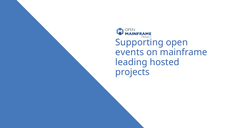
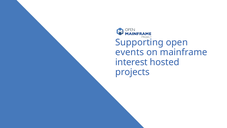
leading: leading -> interest (131, 62)
